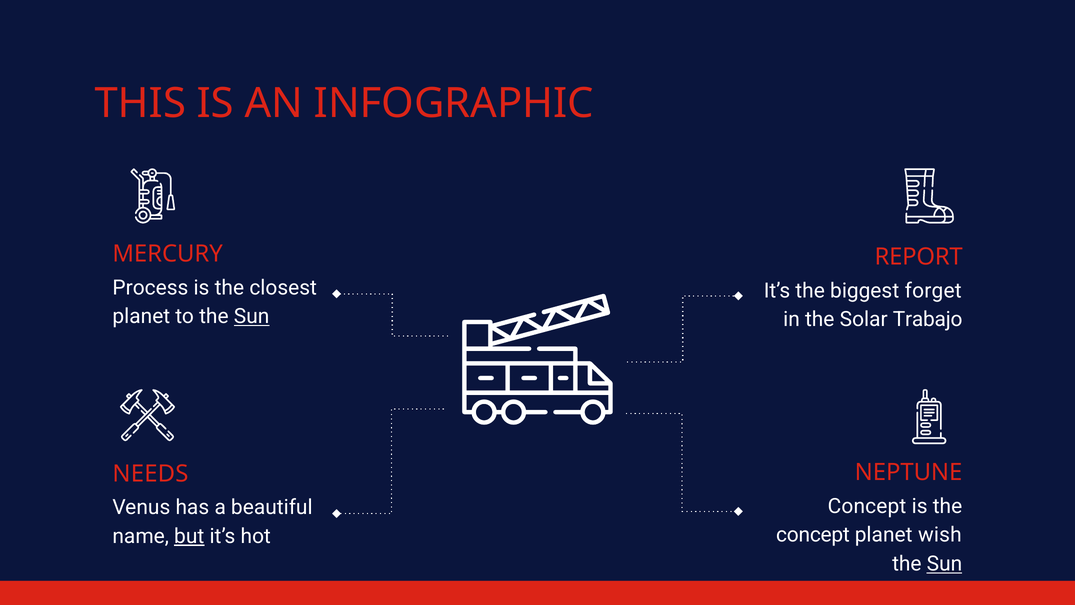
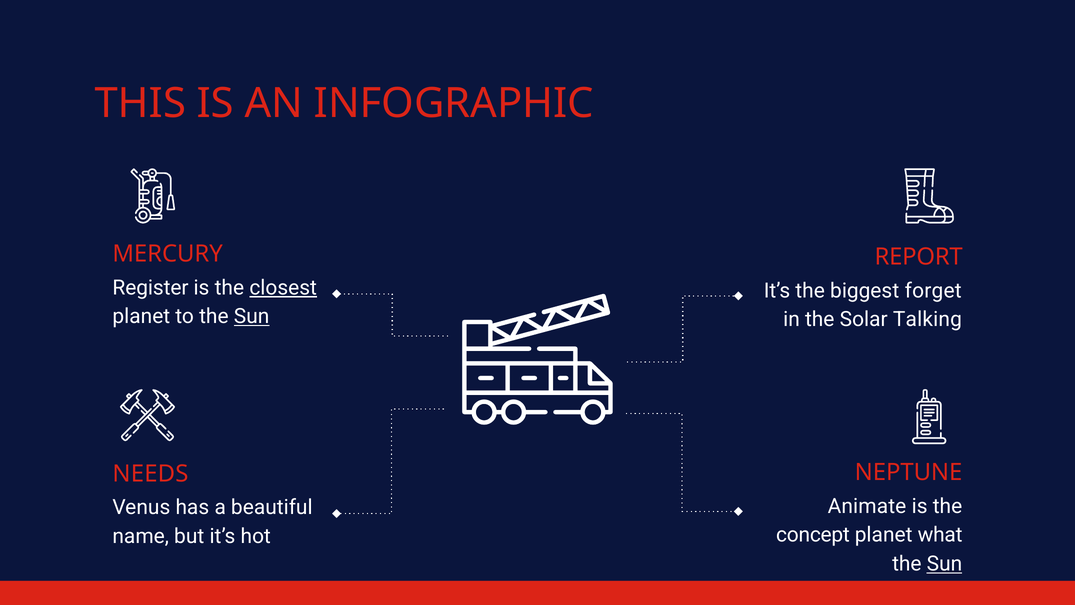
Process: Process -> Register (150, 288)
closest underline: none -> present (283, 288)
Trabajo: Trabajo -> Talking (927, 319)
Concept: Concept -> Animate (867, 506)
wish: wish -> what (940, 535)
but underline: present -> none (189, 536)
